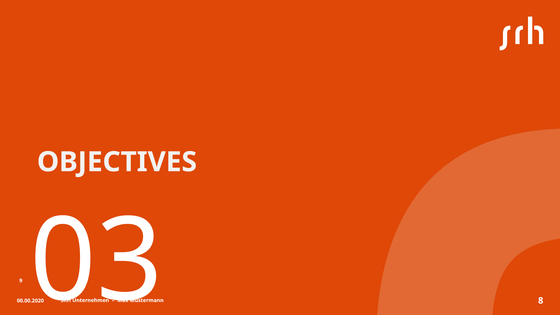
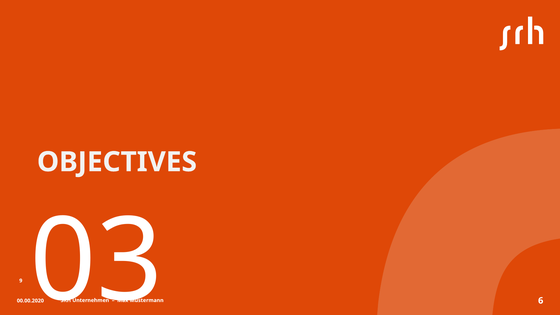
8: 8 -> 6 (541, 301)
